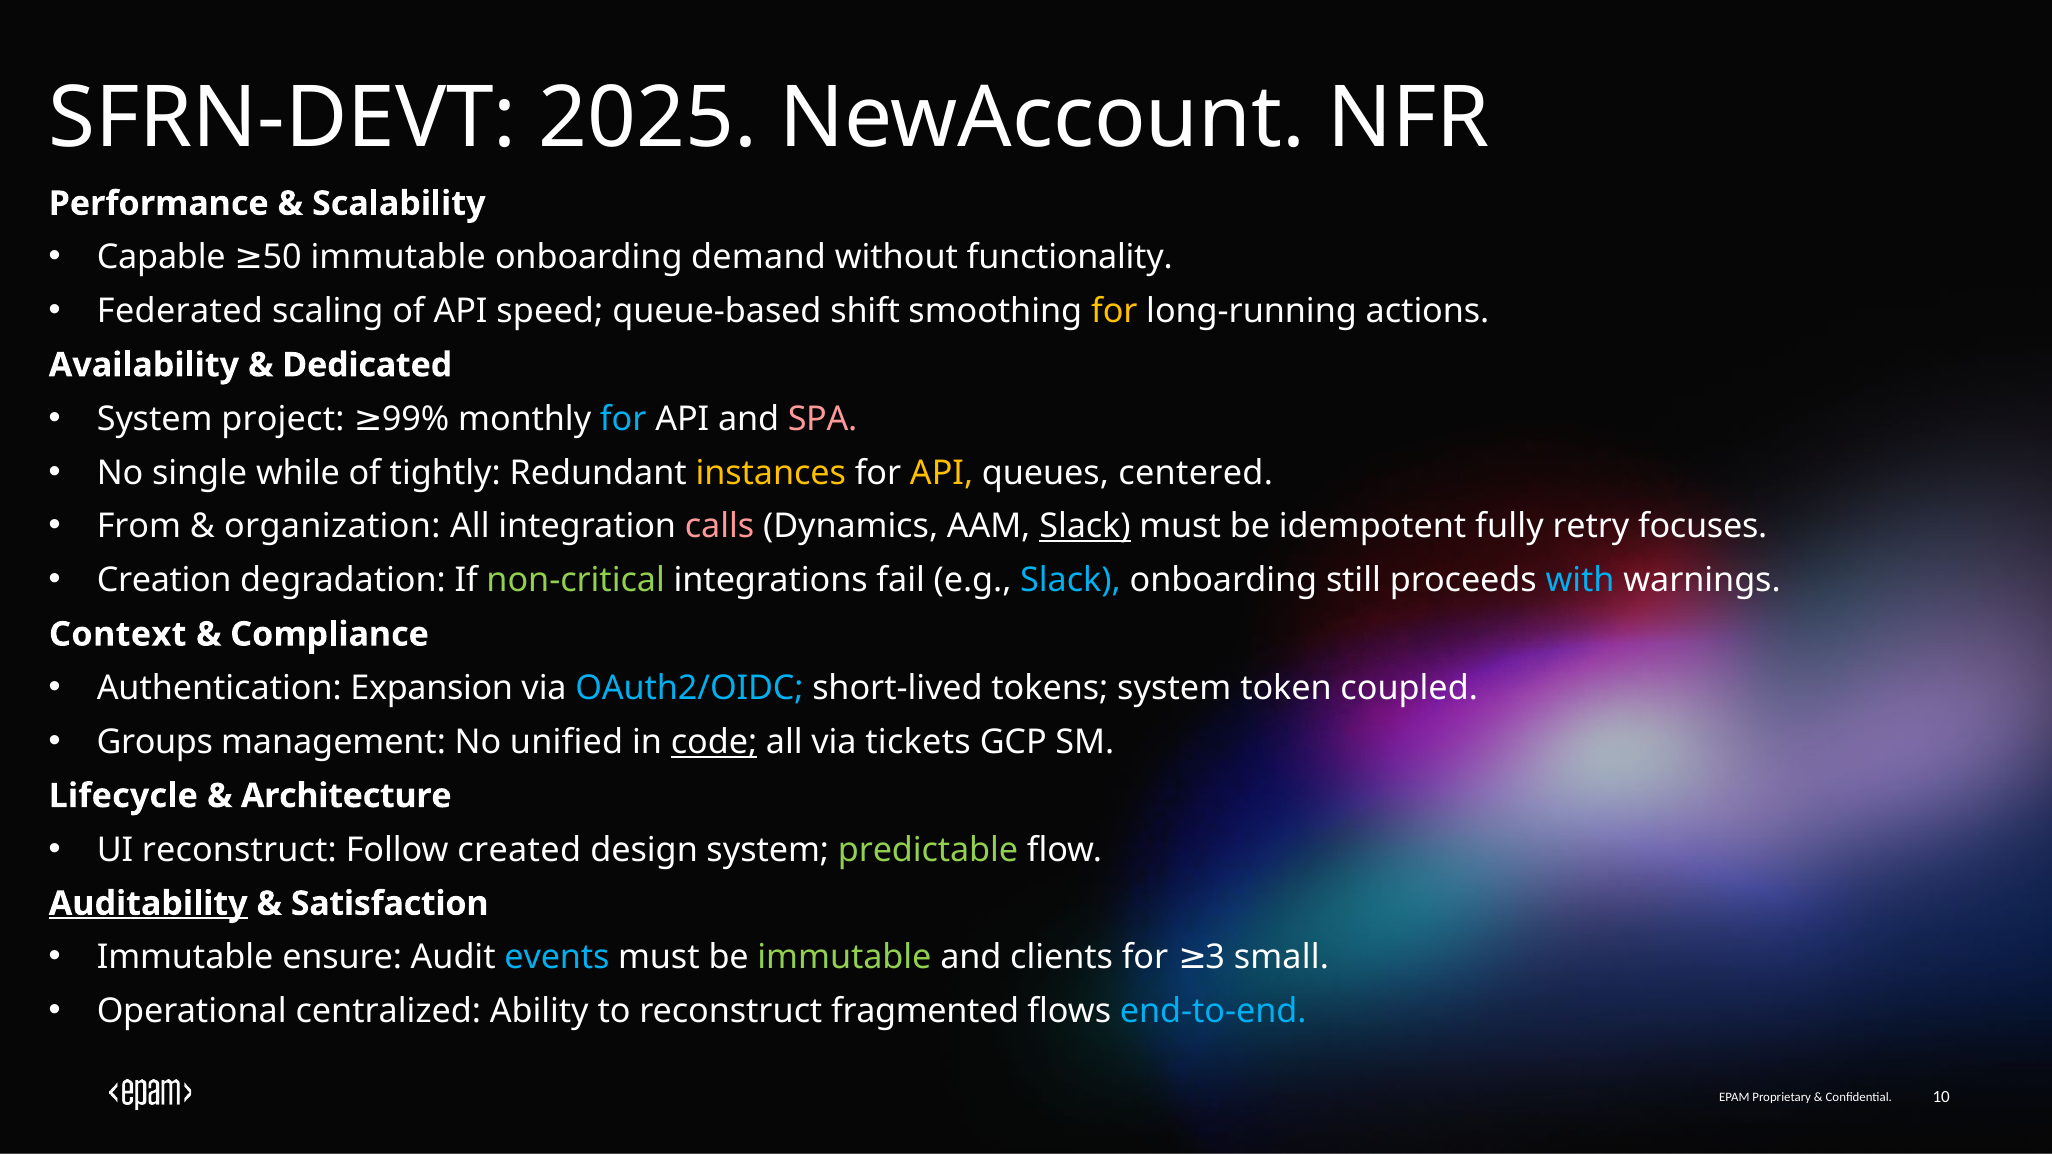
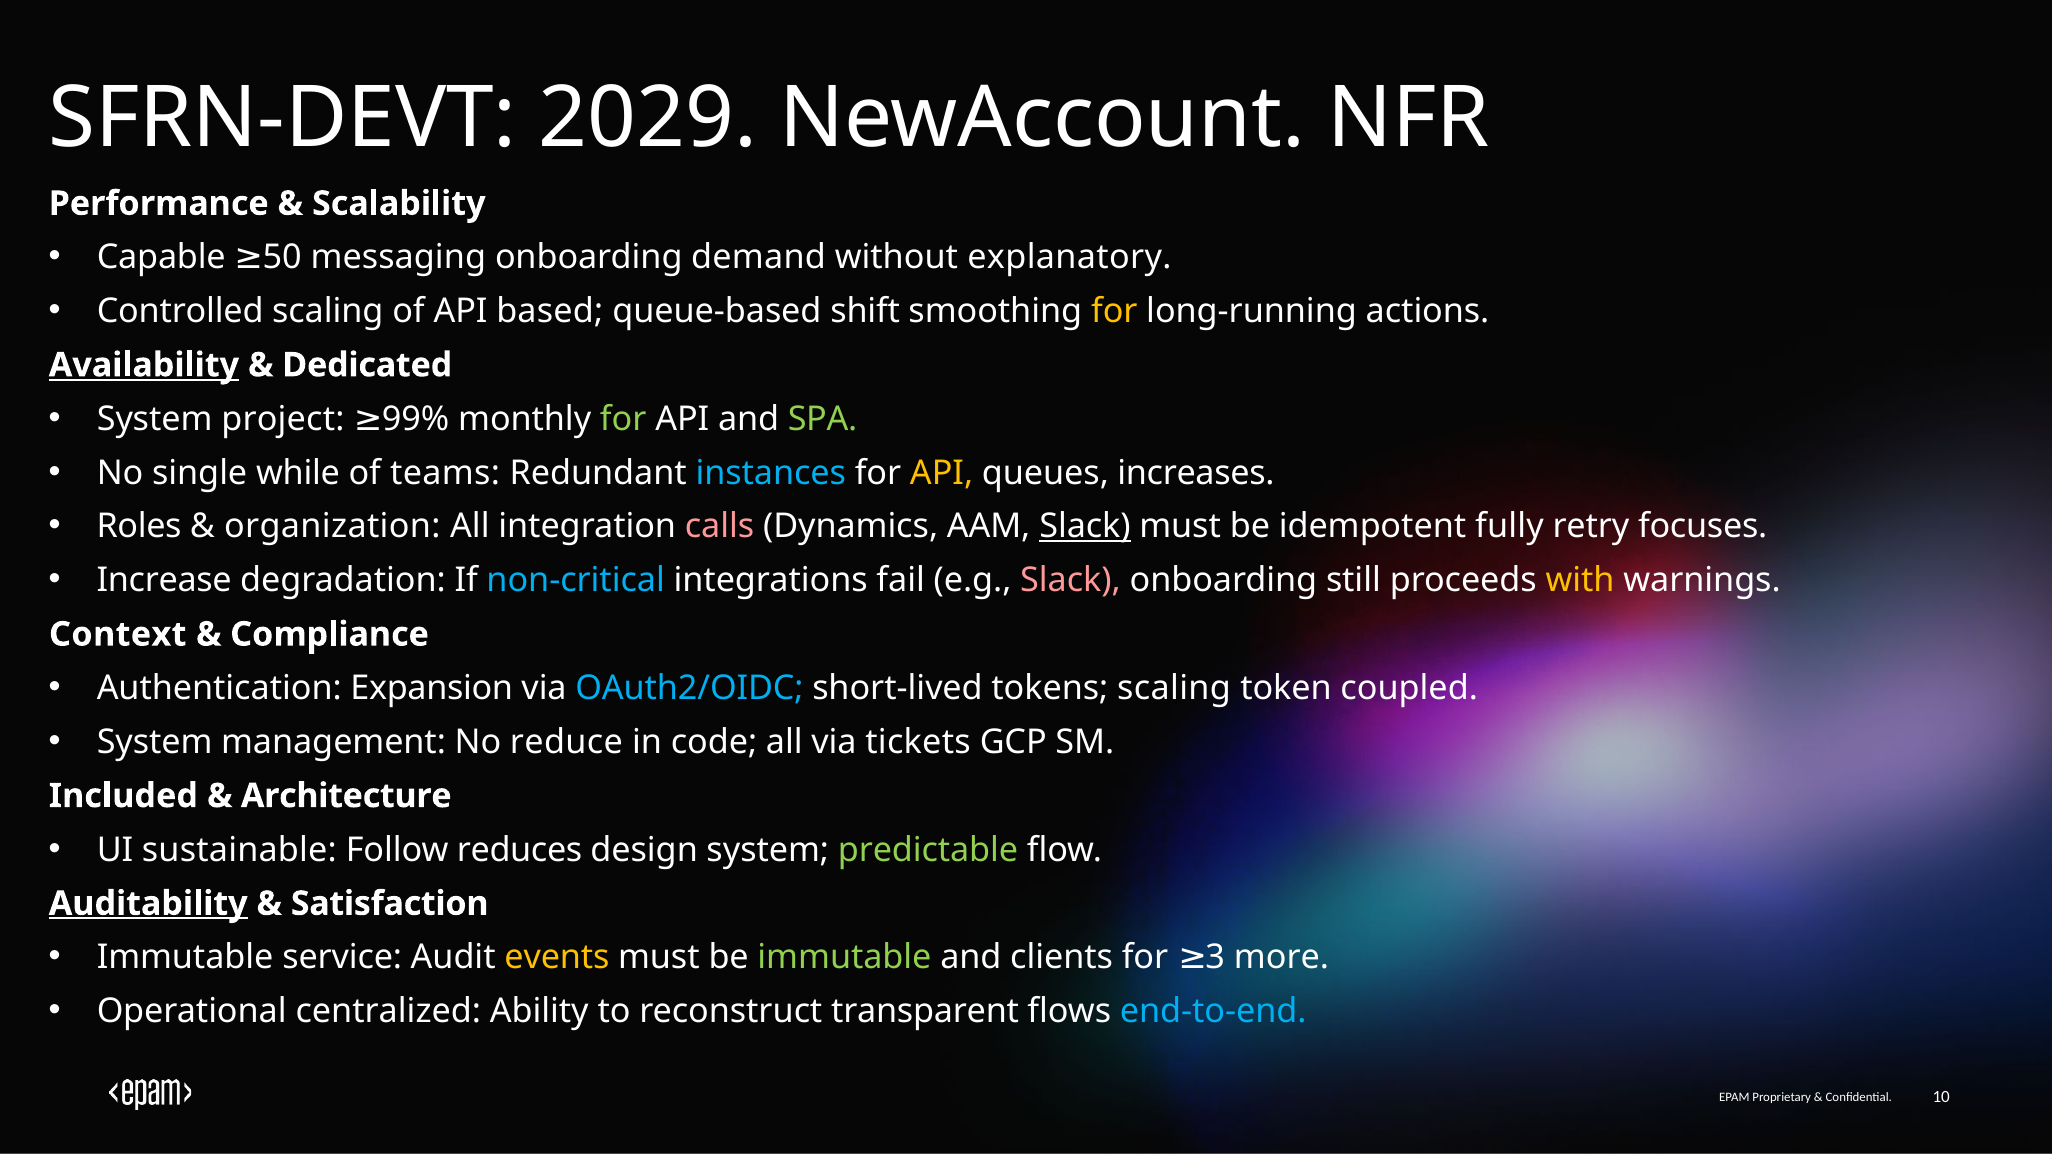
2025: 2025 -> 2029 (648, 118)
immutable: immutable -> messaging (398, 257)
functionality: functionality -> explanatory (1069, 257)
Federated: Federated -> Controlled (180, 311)
speed: speed -> based (550, 311)
Availability underline: none -> present (144, 365)
for colour: light blue -> light green (623, 419)
SPA colour: pink -> light green (822, 419)
tightly: tightly -> teams (445, 473)
instances colour: yellow -> light blue (771, 473)
centered: centered -> increases (1196, 473)
From: From -> Roles (139, 527)
Creation: Creation -> Increase (164, 581)
non-critical colour: light green -> light blue (576, 581)
Slack colour: light blue -> pink (1071, 581)
with colour: light blue -> yellow (1580, 581)
tokens system: system -> scaling (1174, 688)
Groups: Groups -> System (155, 742)
unified: unified -> reduce (566, 742)
code underline: present -> none (714, 742)
Lifecycle: Lifecycle -> Included (123, 796)
UI reconstruct: reconstruct -> sustainable (239, 850)
created: created -> reduces (520, 850)
ensure: ensure -> service (342, 958)
events colour: light blue -> yellow (557, 958)
small: small -> more (1281, 958)
fragmented: fragmented -> transparent (925, 1012)
